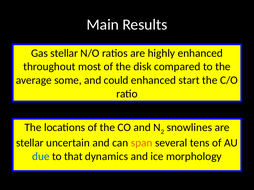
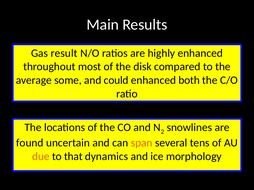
Gas stellar: stellar -> result (64, 53)
start: start -> both (189, 80)
stellar: stellar -> found (30, 143)
due colour: blue -> orange (41, 157)
